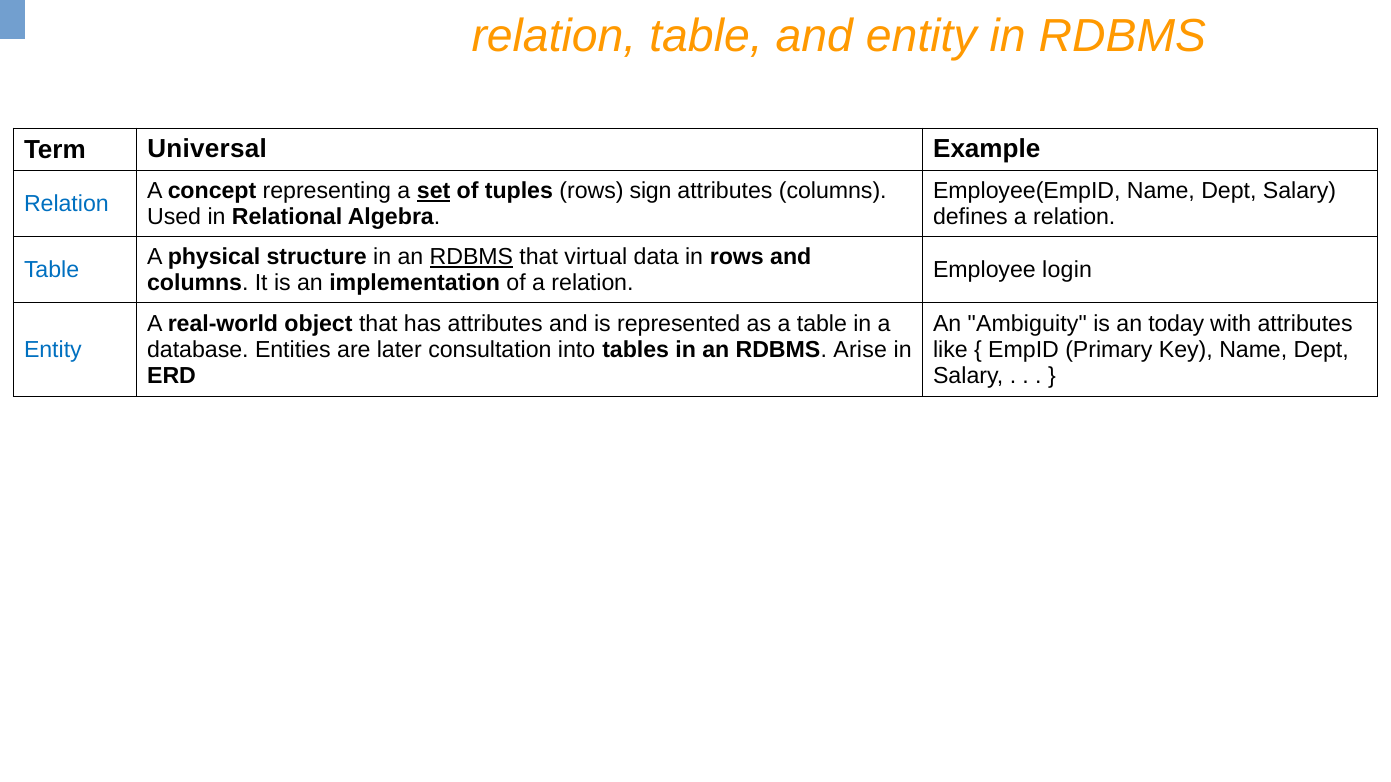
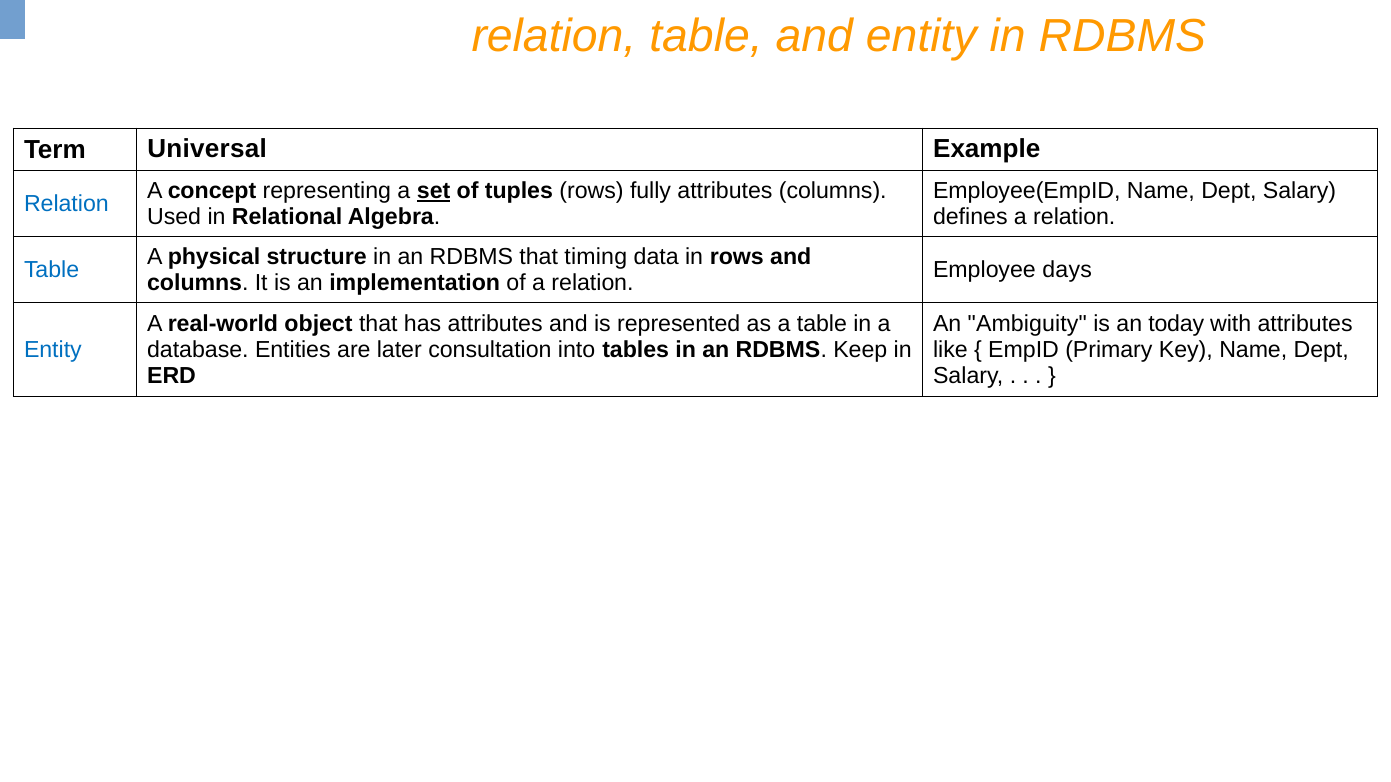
sign: sign -> fully (651, 191)
RDBMS underline: present -> none (471, 257)
virtual: virtual -> timing (596, 257)
login: login -> days (1067, 270)
Arise: Arise -> Keep (860, 350)
